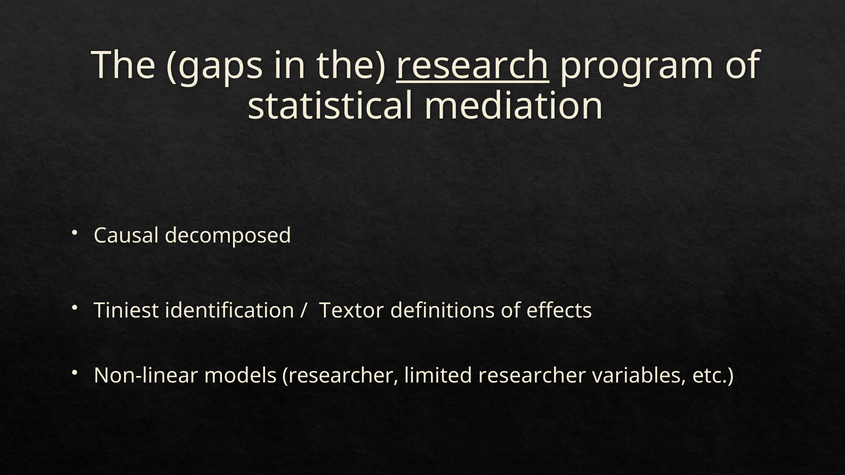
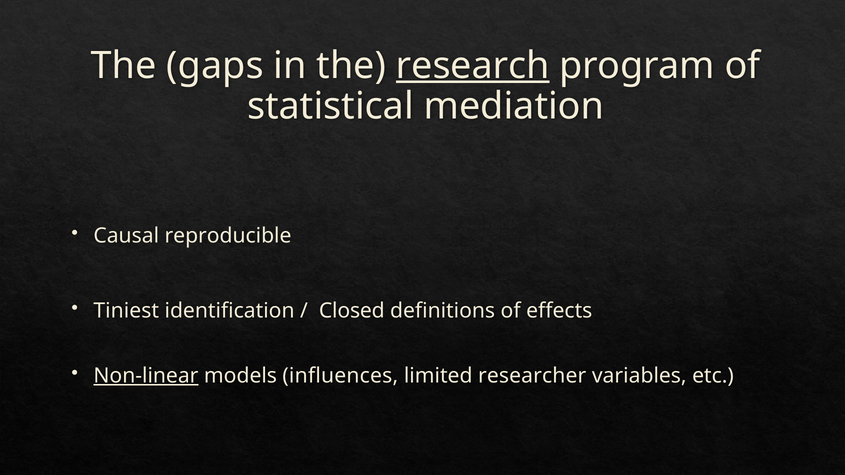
decomposed: decomposed -> reproducible (228, 236)
Textor: Textor -> Closed (352, 311)
Non-linear underline: none -> present (146, 376)
models researcher: researcher -> influences (340, 376)
